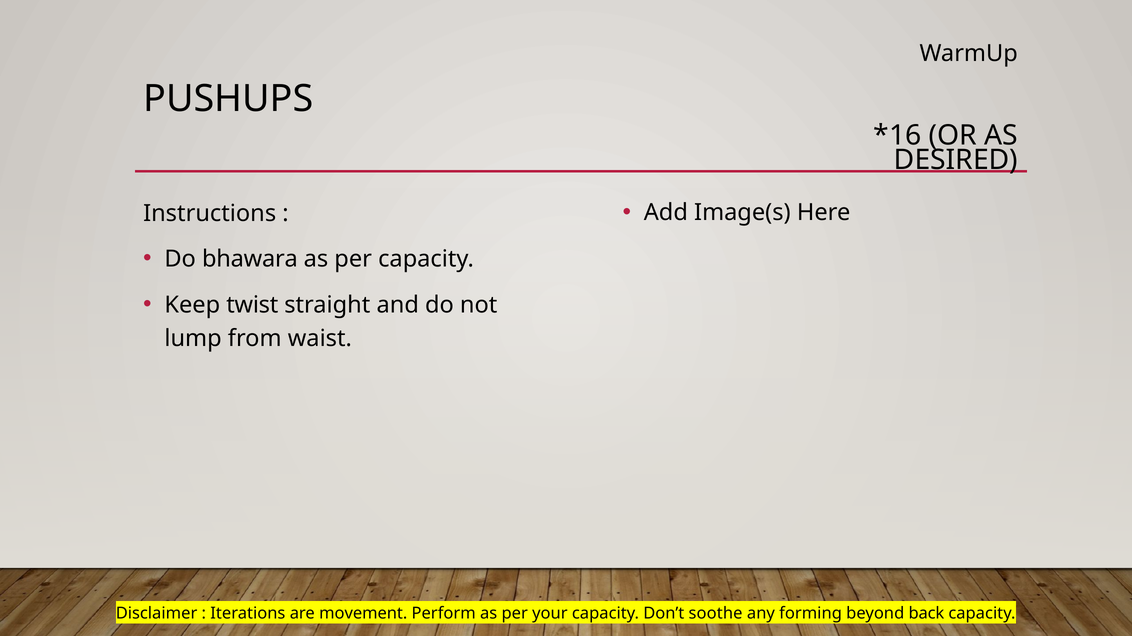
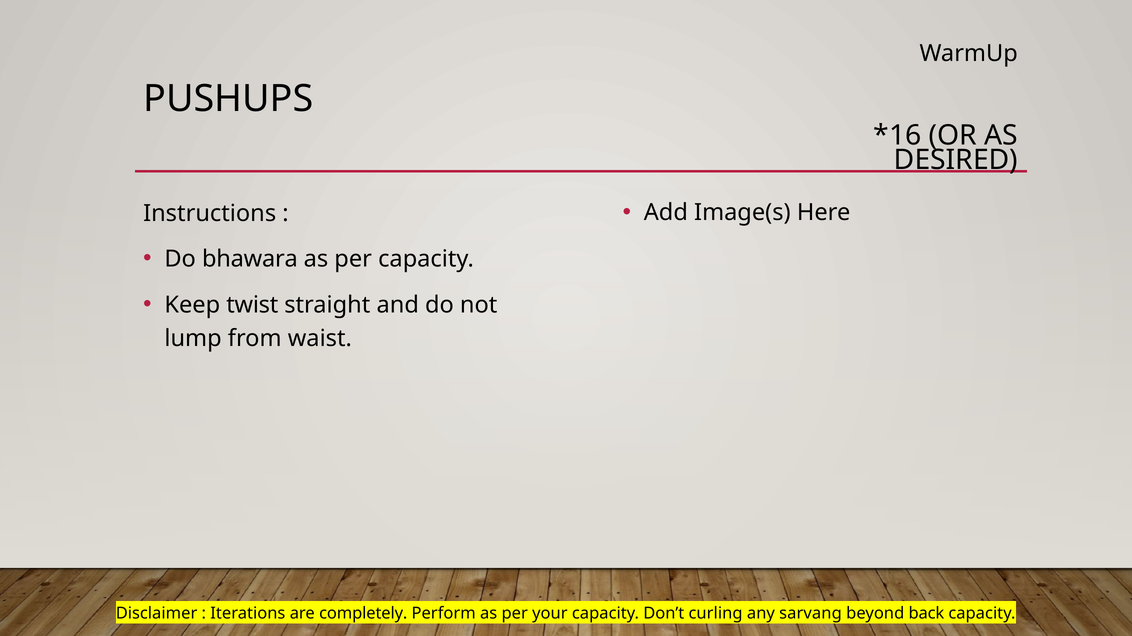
movement: movement -> completely (363, 614)
soothe: soothe -> curling (716, 614)
forming: forming -> sarvang (811, 614)
